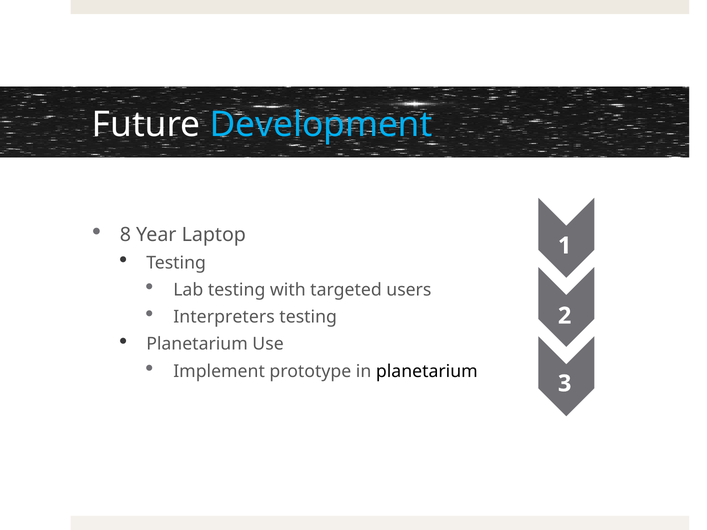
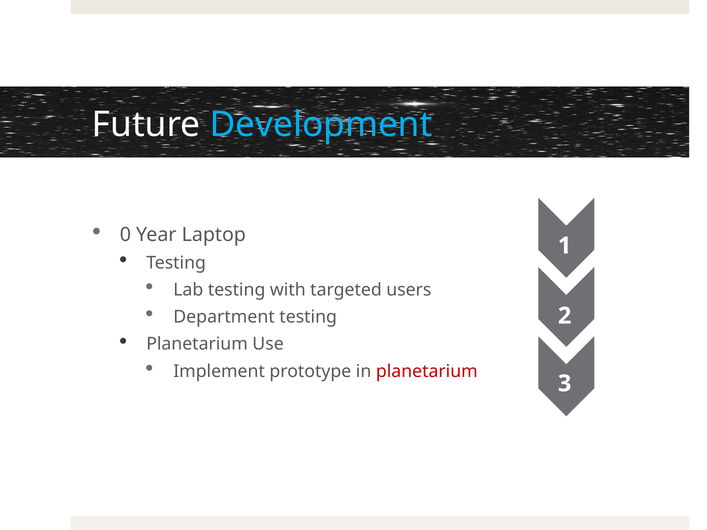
8: 8 -> 0 (125, 235)
Interpreters: Interpreters -> Department (224, 317)
planetarium colour: black -> red (427, 371)
